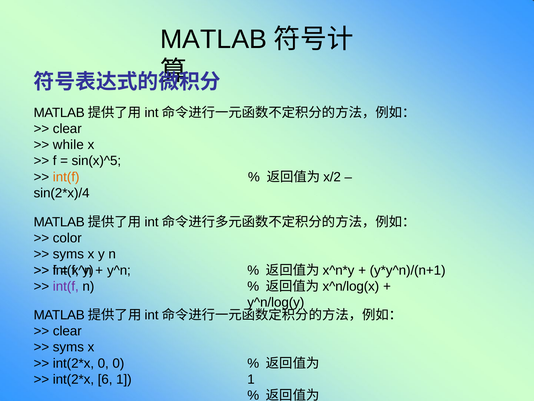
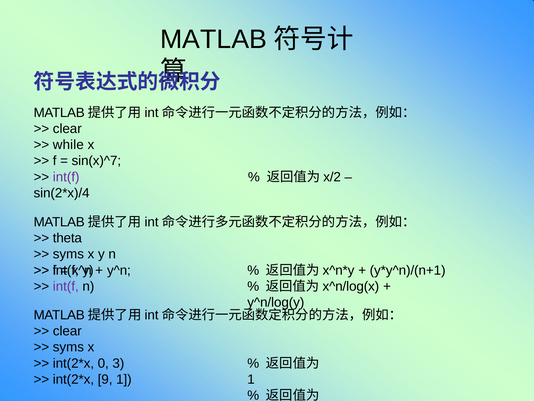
sin(x)^5: sin(x)^5 -> sin(x)^7 (96, 161)
int(f colour: orange -> purple (66, 177)
color: color -> theta (67, 238)
0 0: 0 -> 3 (118, 363)
6: 6 -> 9 (105, 379)
